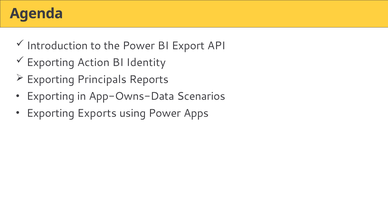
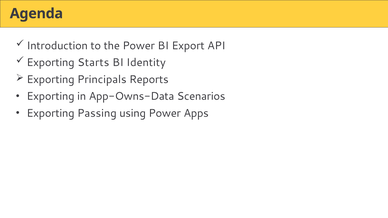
Action: Action -> Starts (93, 63)
Exports: Exports -> Passing (97, 113)
